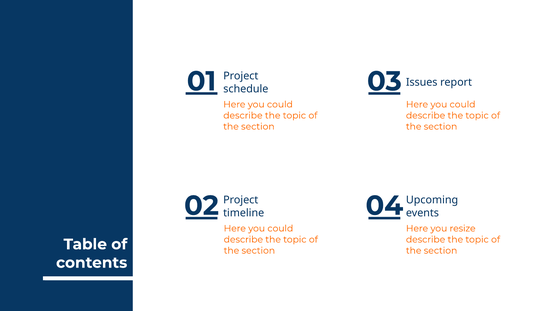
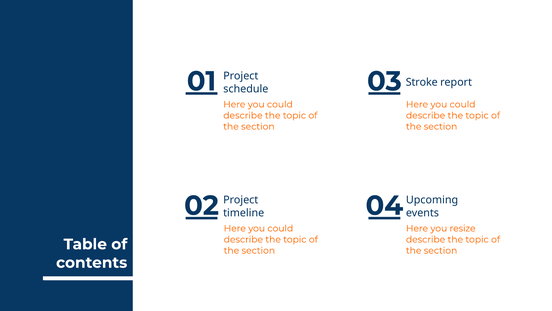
Issues: Issues -> Stroke (422, 82)
